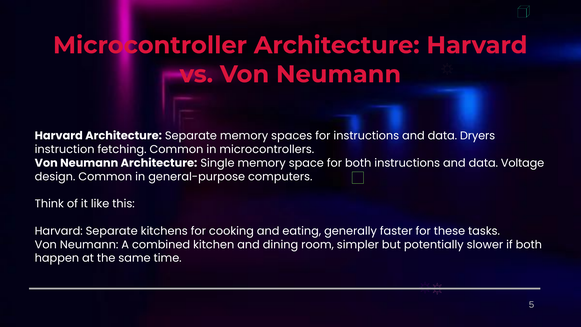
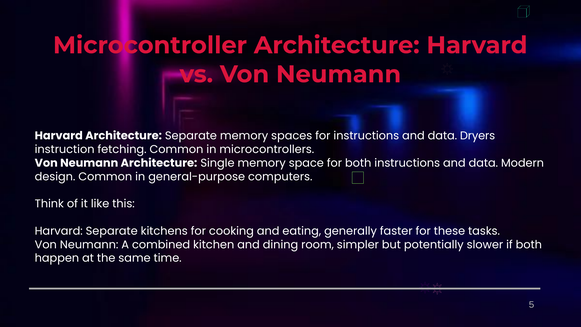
Voltage: Voltage -> Modern (522, 163)
